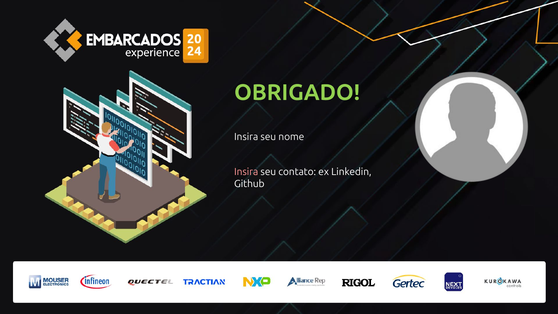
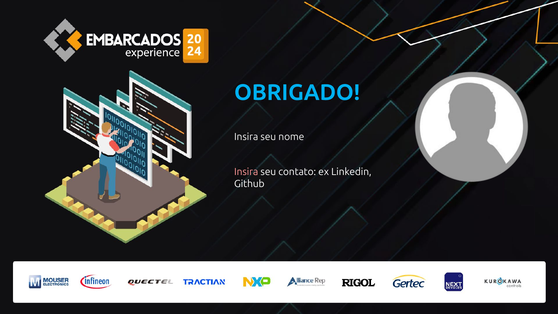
OBRIGADO colour: light green -> light blue (297, 92)
